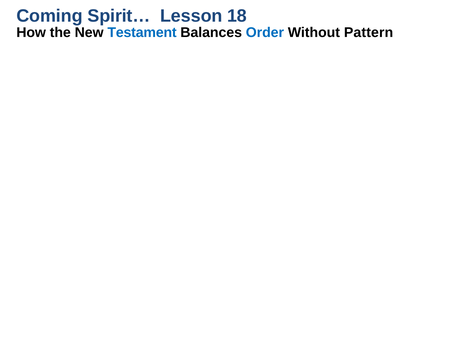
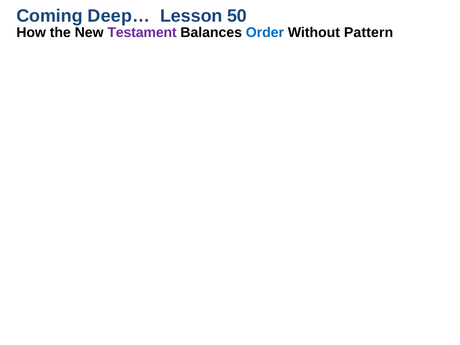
Spirit…: Spirit… -> Deep… (119, 16)
18: 18 -> 50 (237, 16)
Testament colour: blue -> purple (142, 33)
